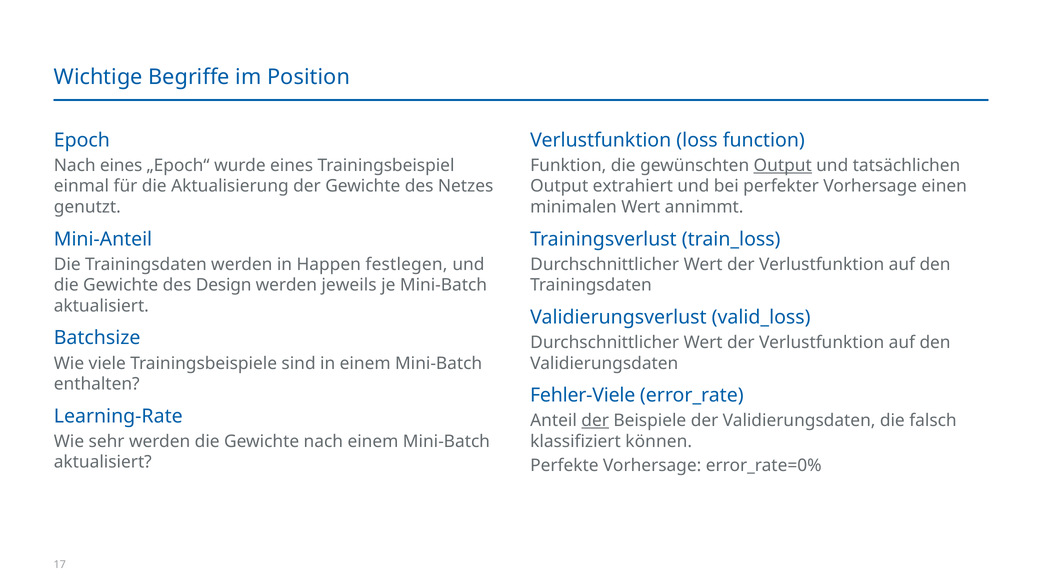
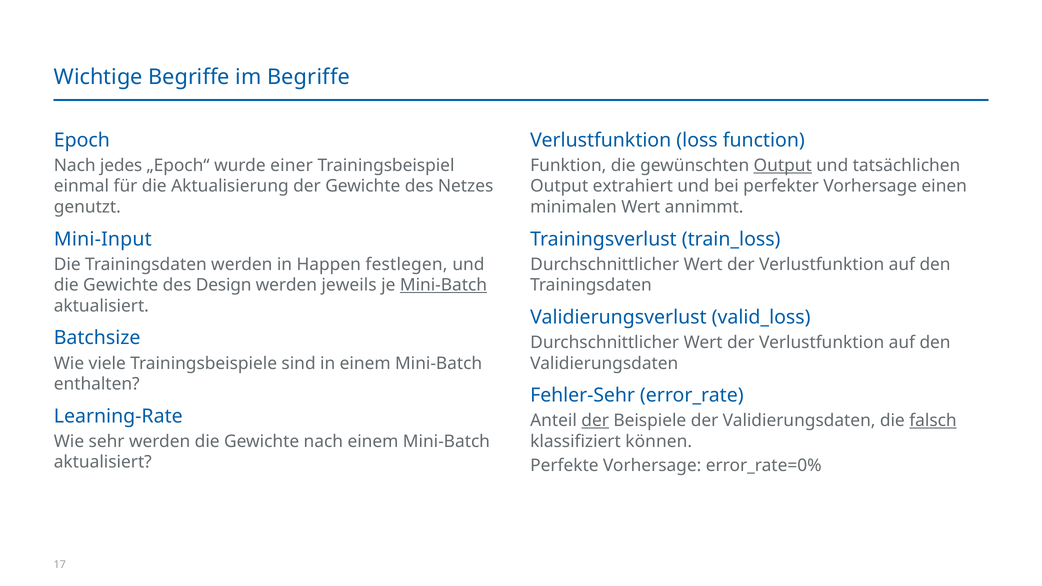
im Position: Position -> Begriffe (309, 77)
Nach eines: eines -> jedes (121, 165)
wurde eines: eines -> einer (291, 165)
Mini-Anteil: Mini-Anteil -> Mini-Input (103, 239)
Mini-Batch underline: none -> present (443, 285)
Fehler-Viele: Fehler-Viele -> Fehler-Sehr (583, 395)
falsch underline: none -> present (933, 421)
